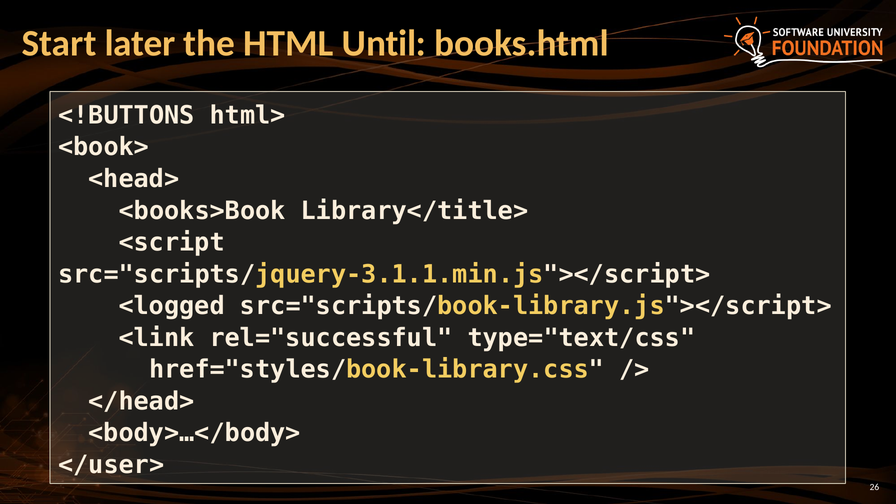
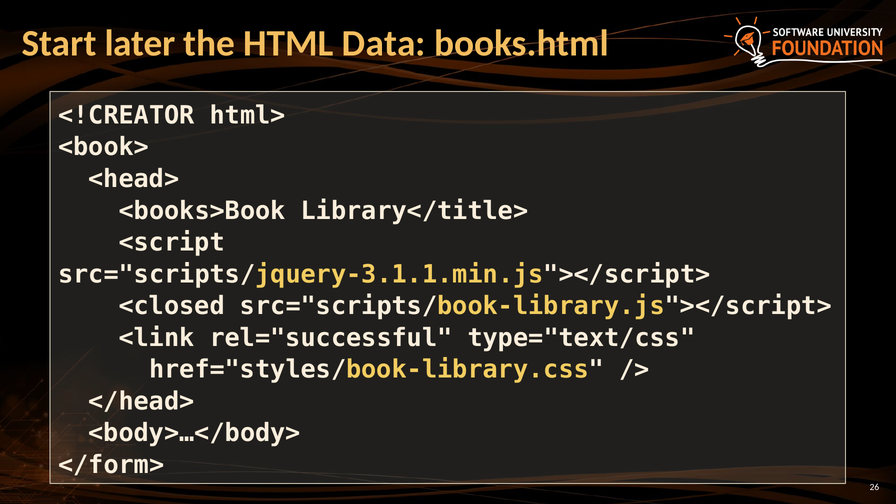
Until: Until -> Data (384, 44)
<!BUTTONS: <!BUTTONS -> <!CREATOR (126, 115)
<logged: <logged -> <closed (172, 306)
</user>: </user> -> </form> (111, 465)
